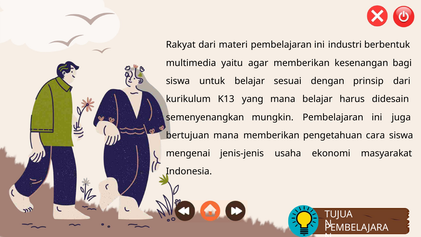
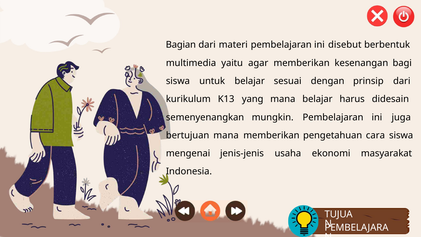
Rakyat: Rakyat -> Bagian (181, 45)
industri: industri -> disebut (345, 45)
